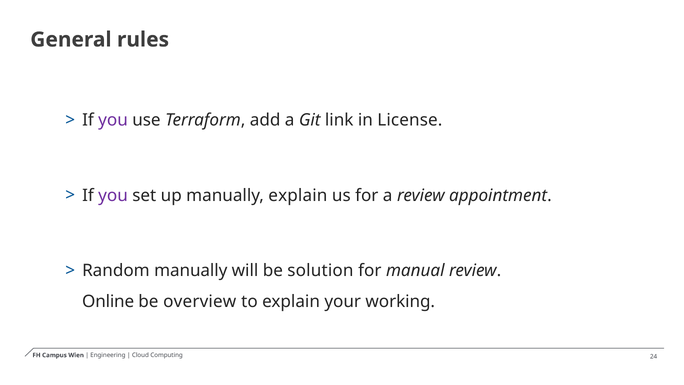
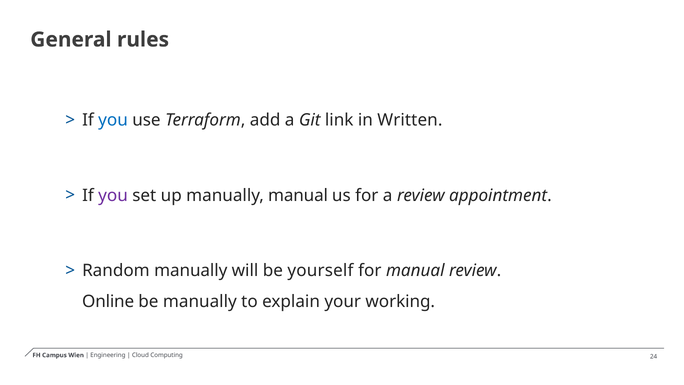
you colour: purple -> blue (113, 120)
License: License -> Written (410, 120)
manually explain: explain -> manual (298, 195)
solution: solution -> yourself (320, 271)
be overview: overview -> manually (200, 301)
